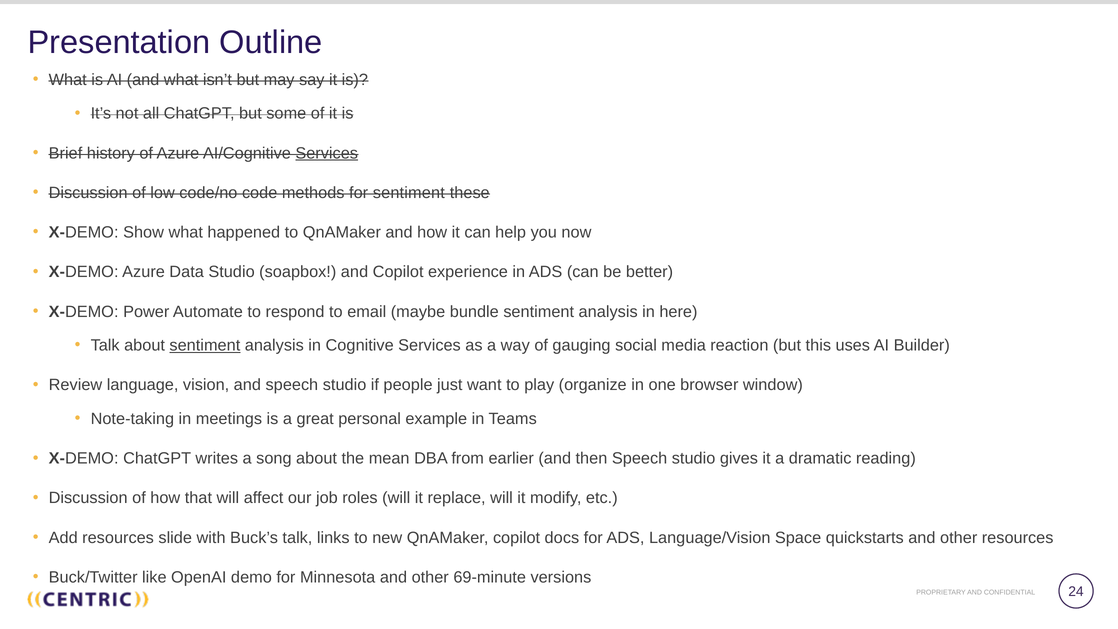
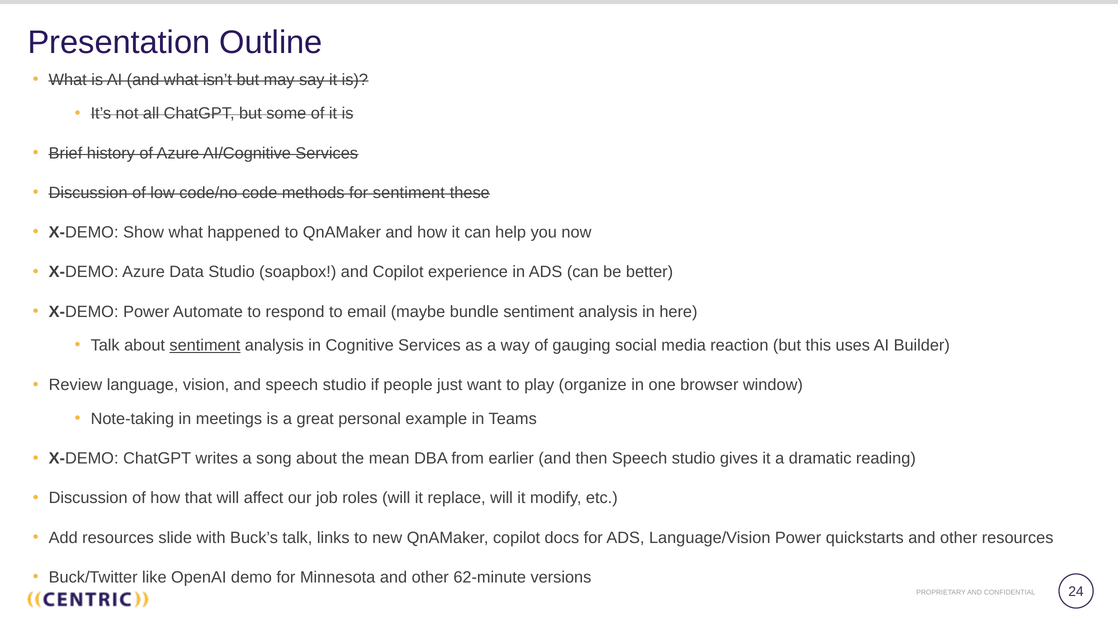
Services underline: present -> none (327, 153)
Language/Vision Space: Space -> Power (798, 538)
69-minute: 69-minute -> 62-minute (490, 577)
